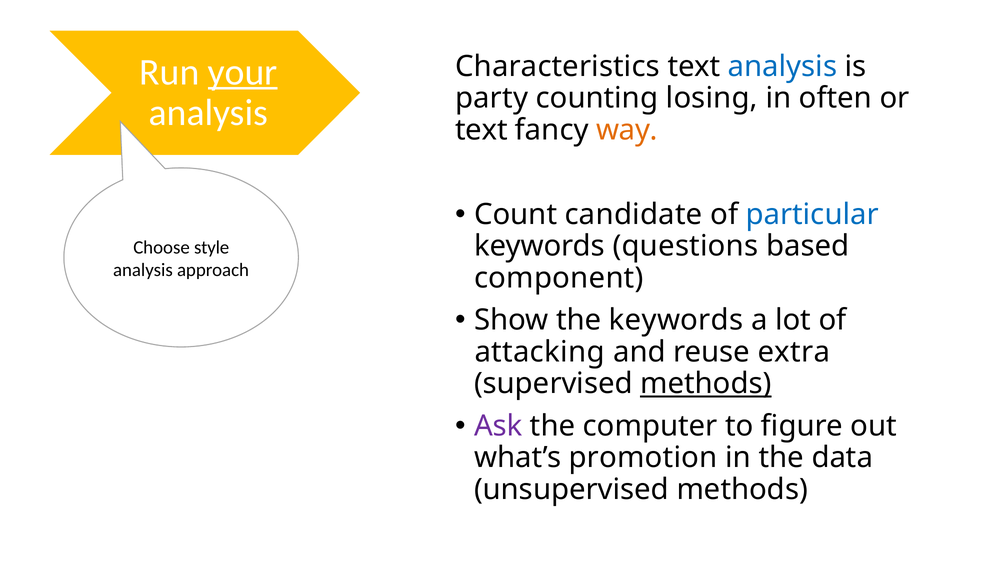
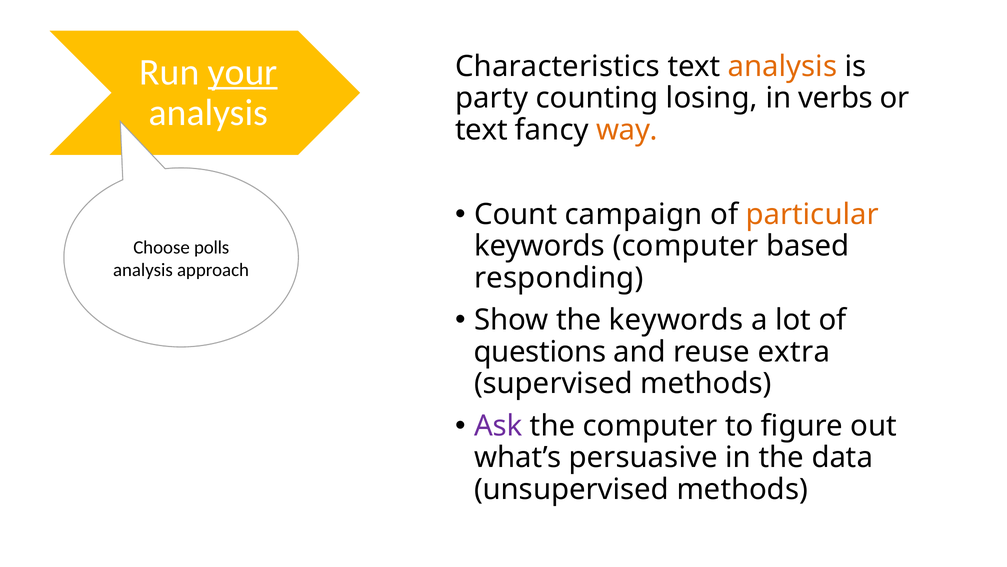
analysis colour: blue -> orange (782, 66)
often: often -> verbs (836, 98)
candidate: candidate -> campaign (634, 214)
particular colour: blue -> orange (812, 214)
keywords questions: questions -> computer (685, 246)
style: style -> polls (212, 247)
component: component -> responding (559, 278)
attacking: attacking -> questions (540, 352)
methods underline: present -> none (706, 383)
promotion: promotion -> persuasive (643, 457)
